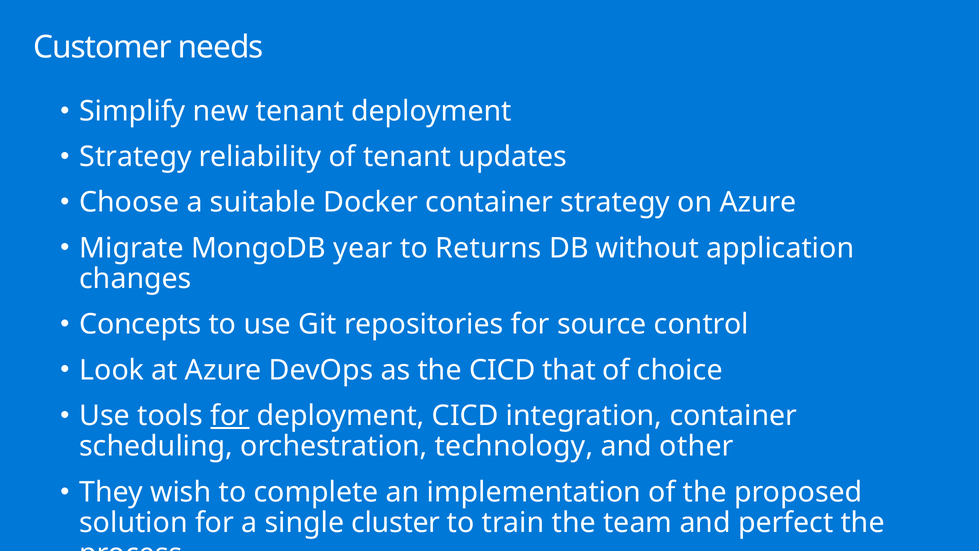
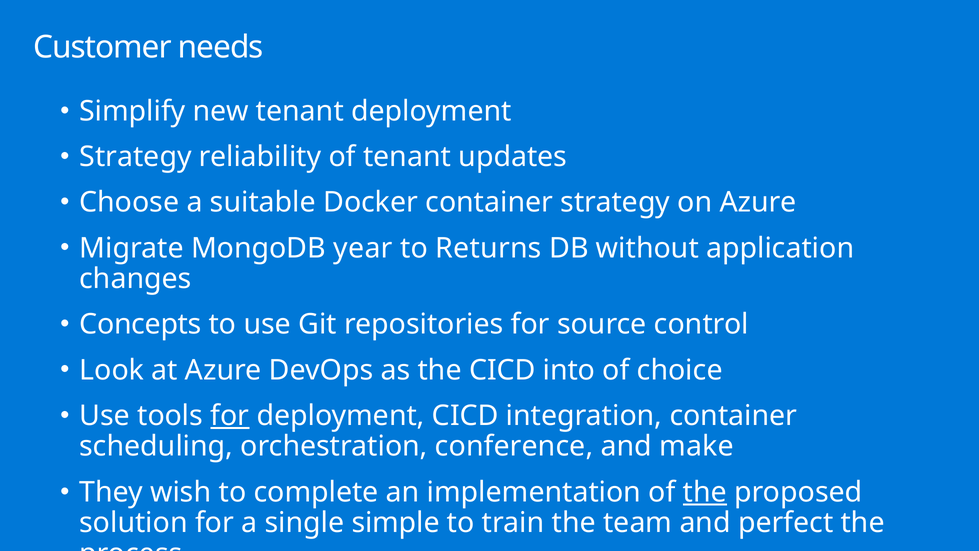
that: that -> into (569, 370)
technology: technology -> conference (514, 446)
other: other -> make (697, 446)
the underline: none -> present (705, 492)
cluster: cluster -> simple (396, 523)
